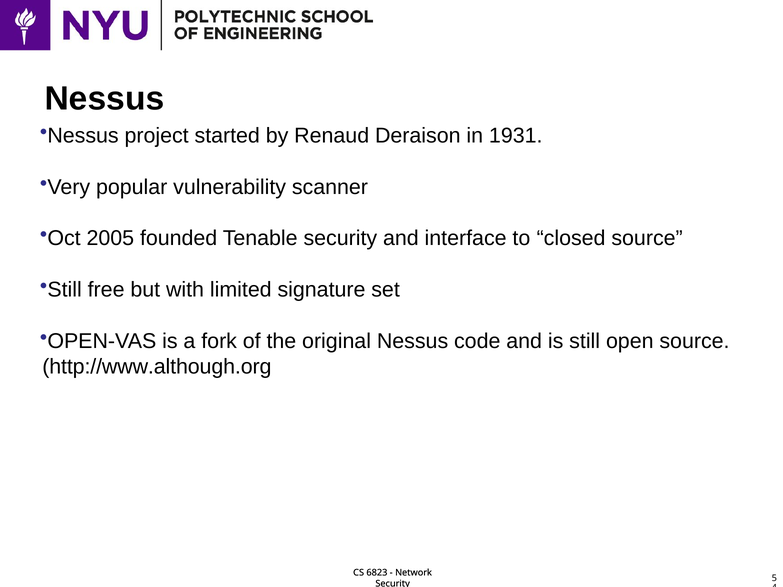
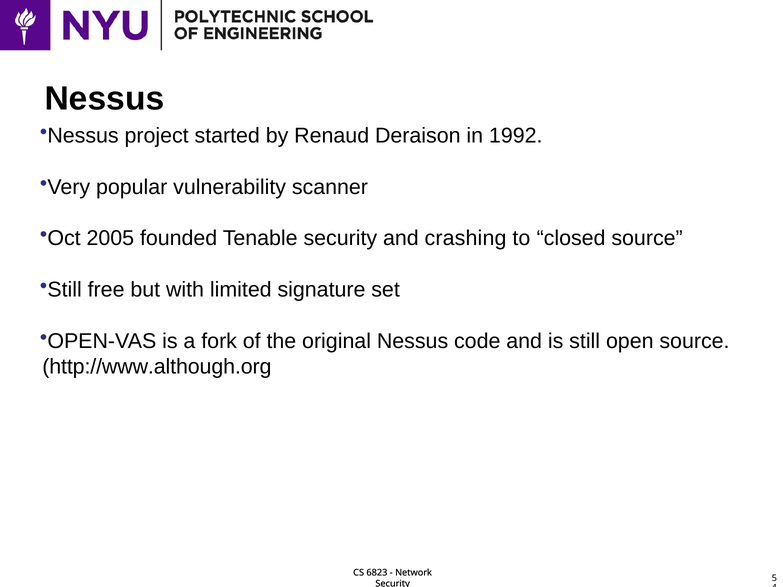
1931: 1931 -> 1992 (516, 136)
interface: interface -> crashing (466, 238)
